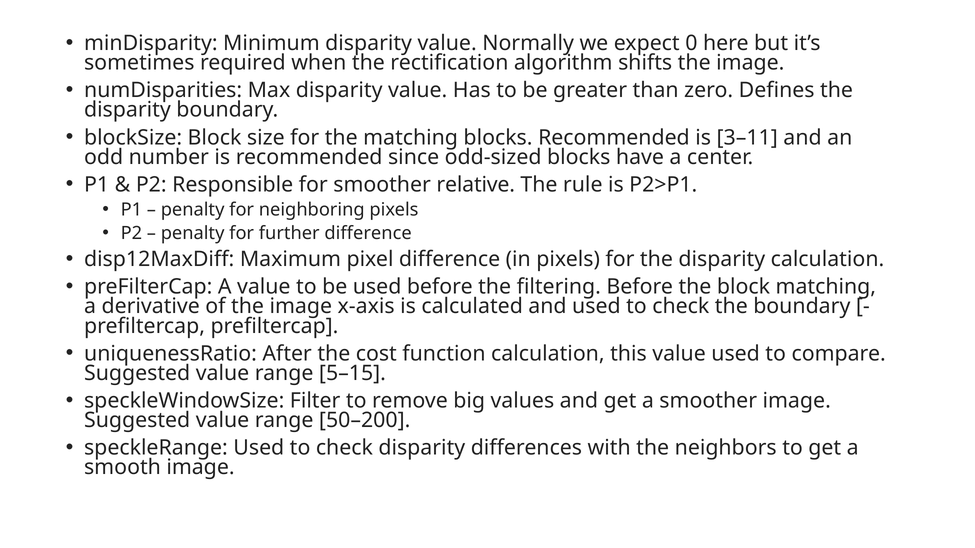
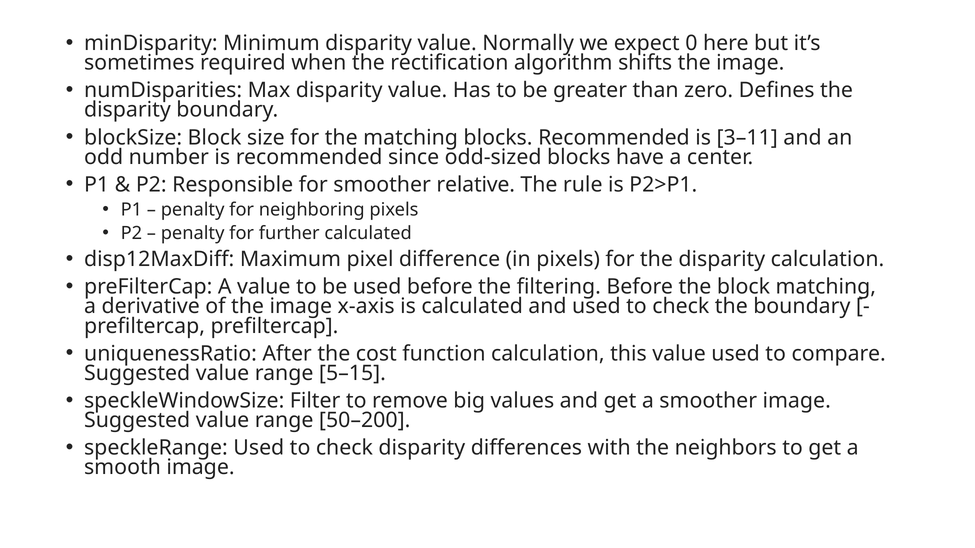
further difference: difference -> calculated (368, 234)
